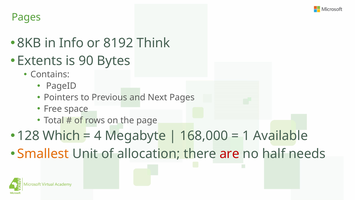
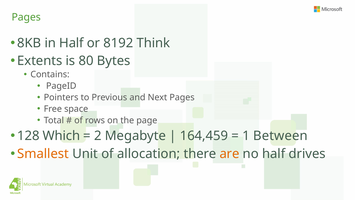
in Info: Info -> Half (71, 43)
90: 90 -> 80 (86, 61)
4: 4 -> 2 (98, 136)
168,000: 168,000 -> 164,459 (204, 136)
Available: Available -> Between (280, 136)
are colour: red -> orange (229, 153)
needs: needs -> drives (307, 153)
